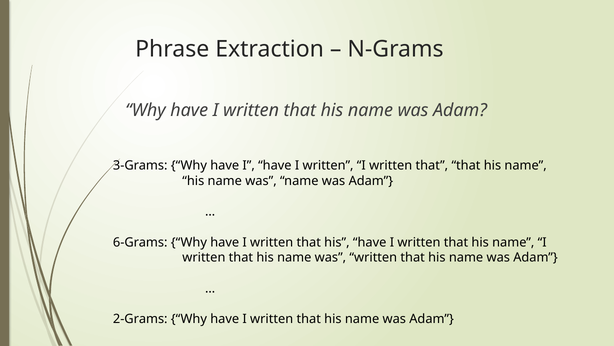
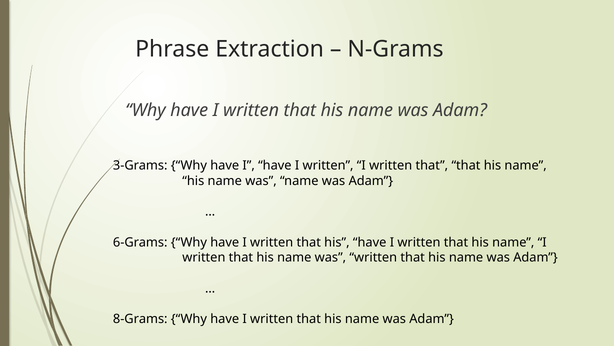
2-Grams: 2-Grams -> 8-Grams (140, 319)
